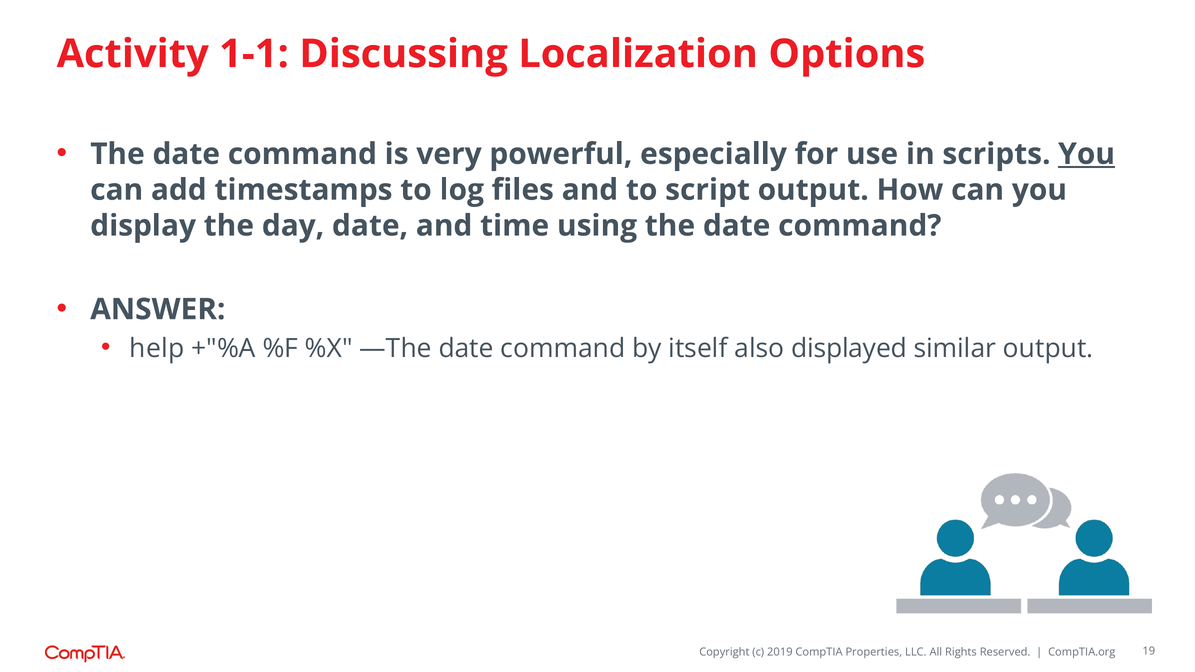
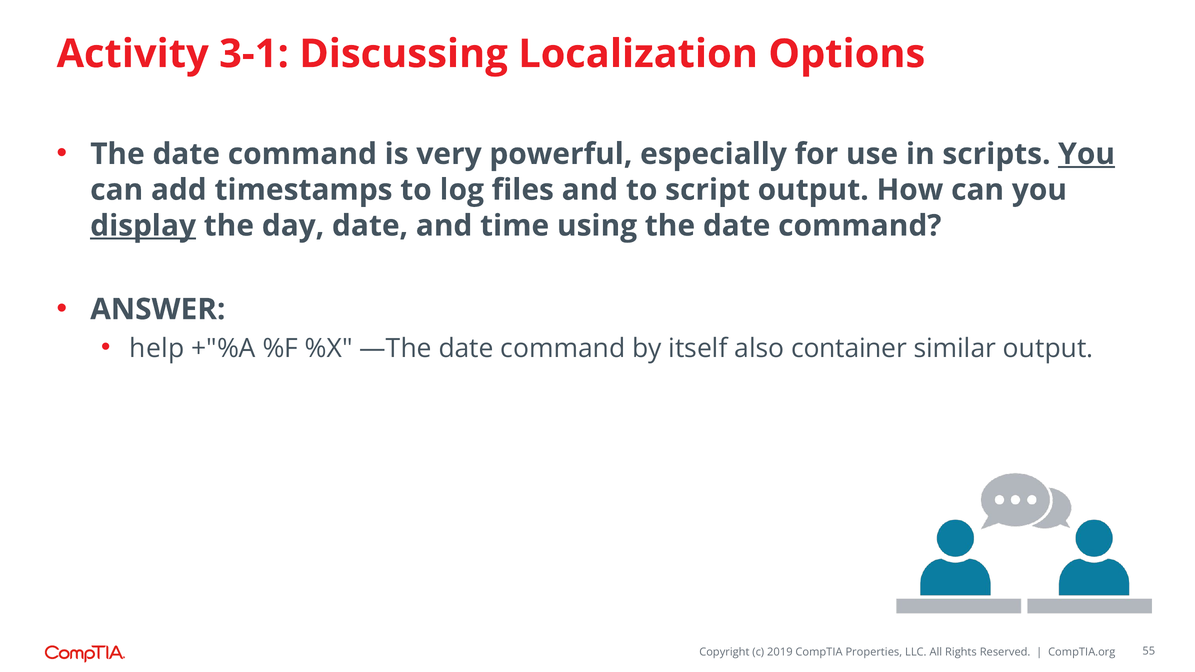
1-1: 1-1 -> 3-1 (254, 54)
display underline: none -> present (143, 226)
displayed: displayed -> container (849, 348)
19: 19 -> 55 (1149, 651)
